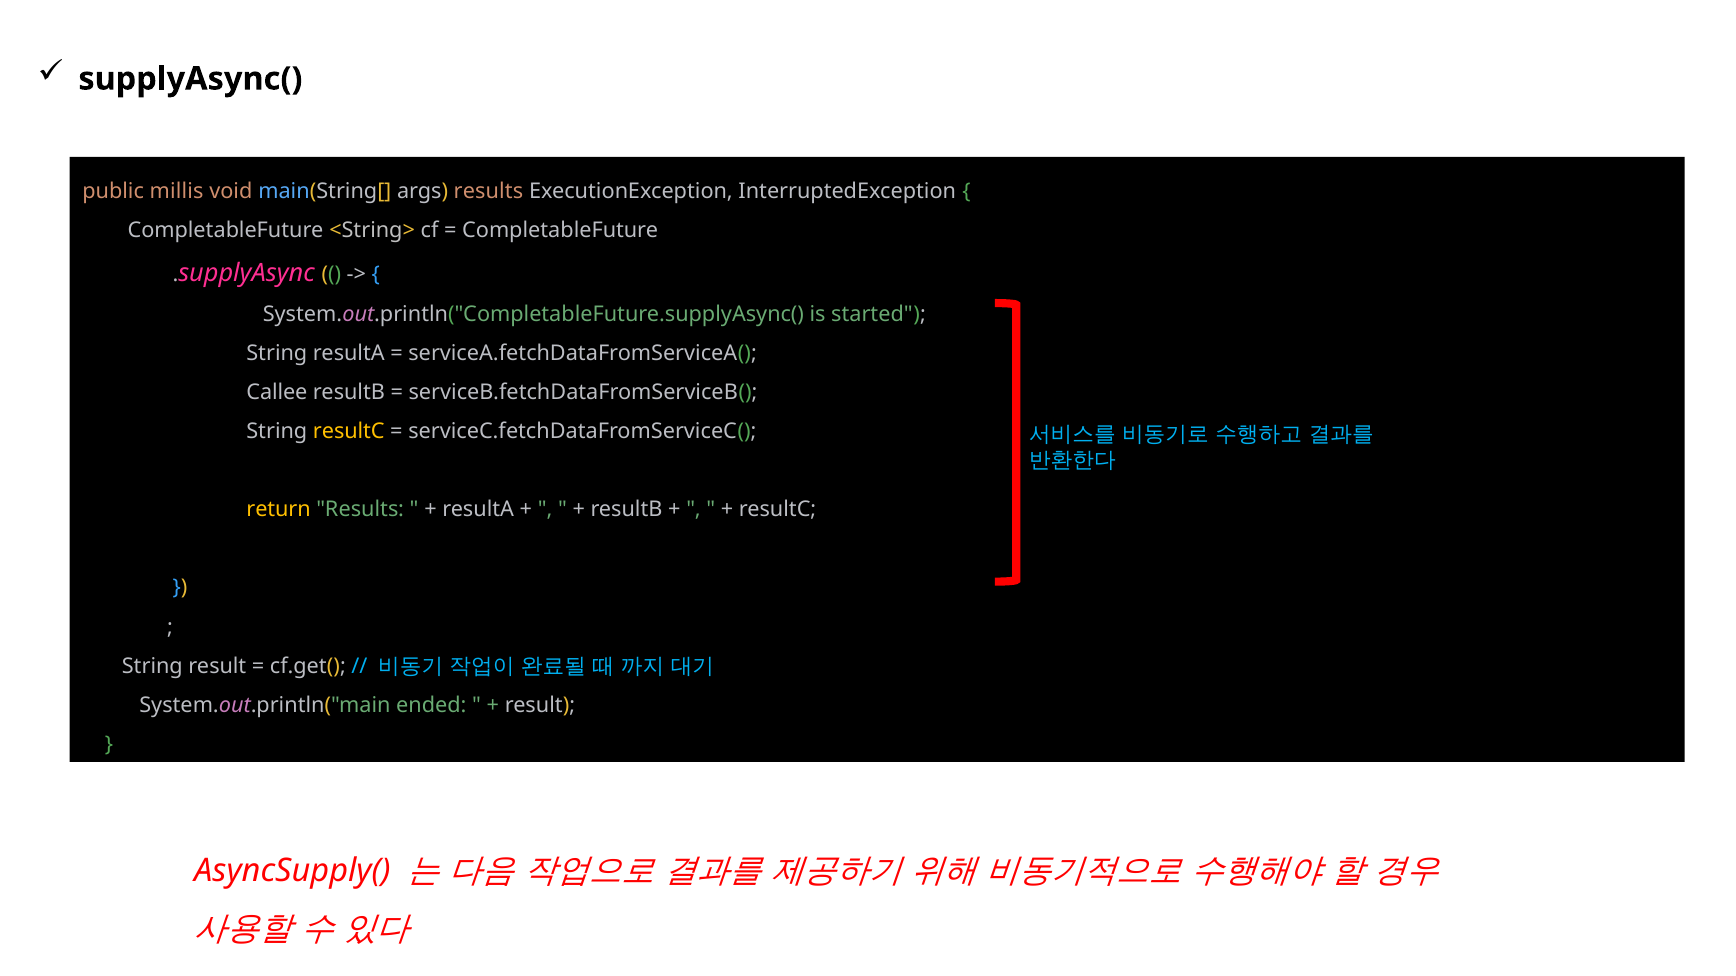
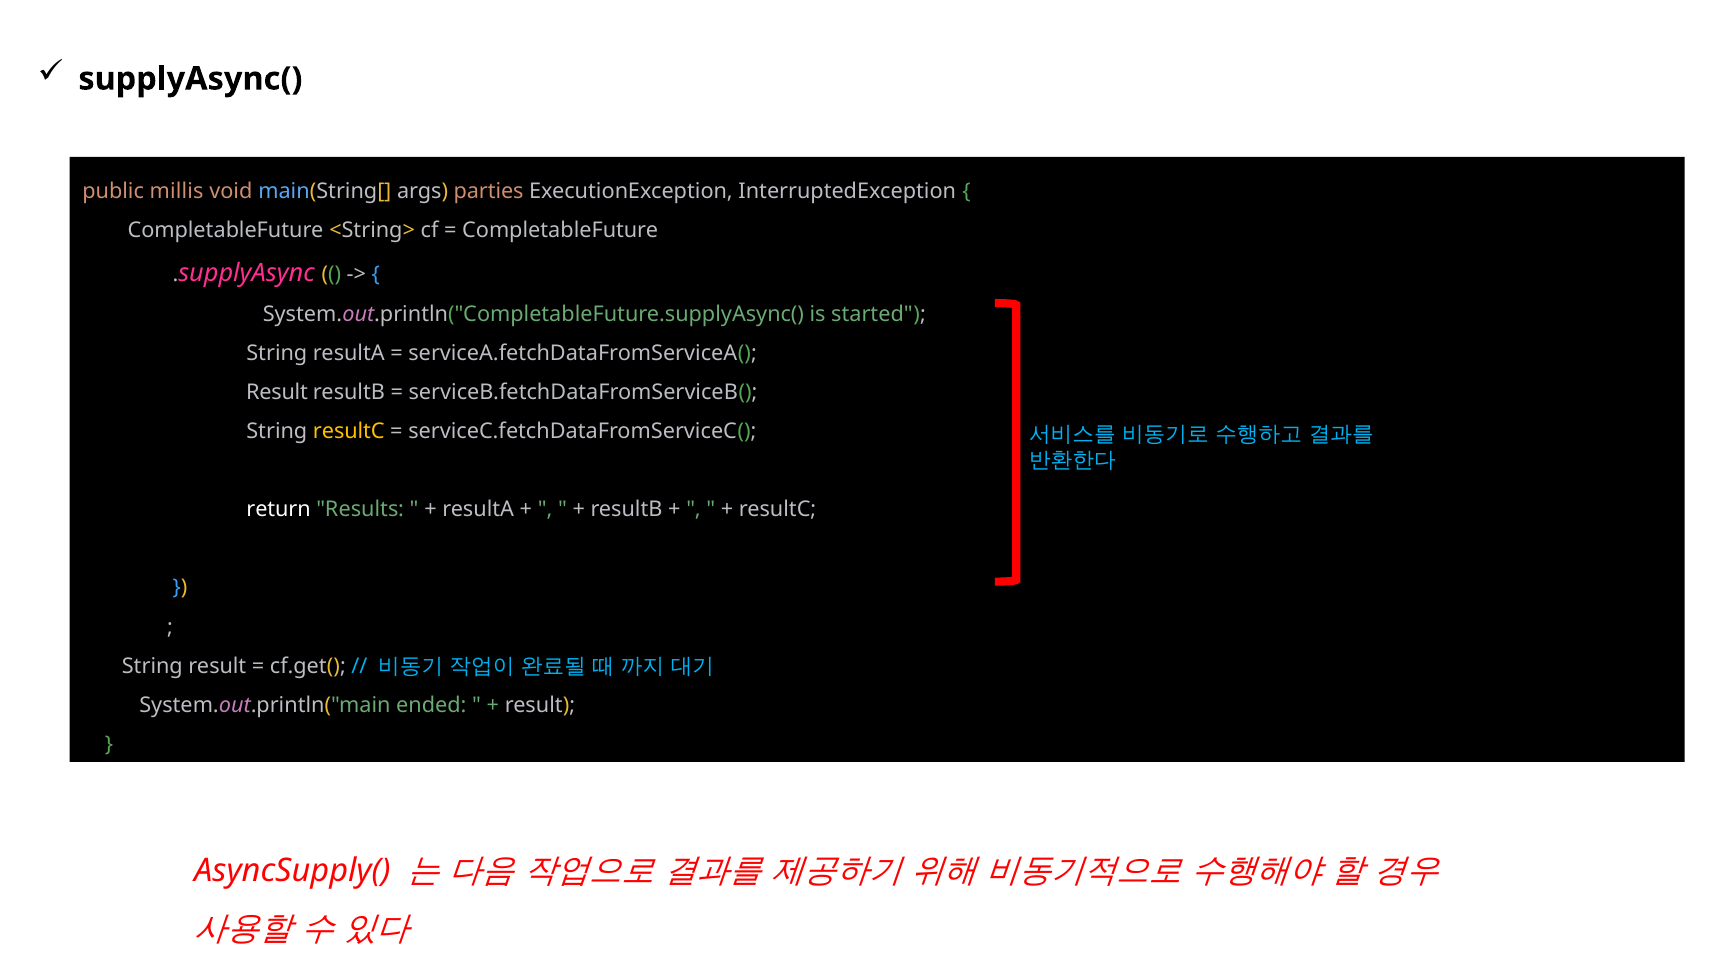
args results: results -> parties (489, 191)
Callee: Callee -> Result (277, 393)
return colour: yellow -> white (279, 510)
